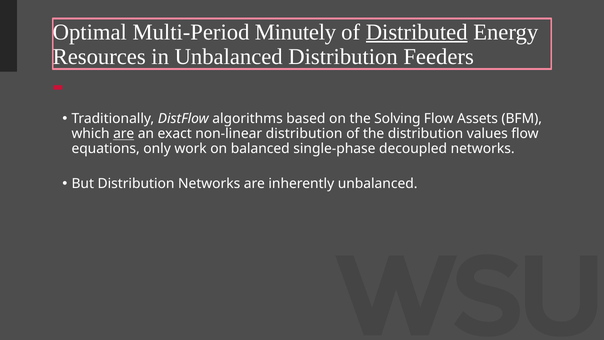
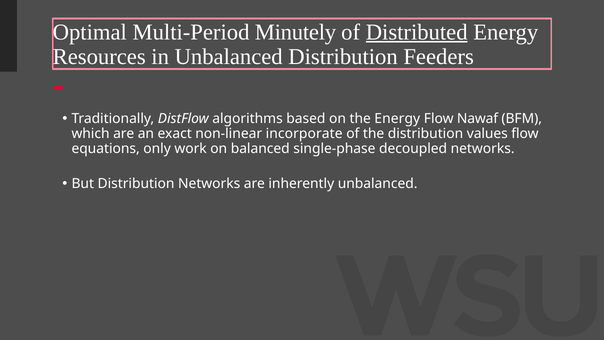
the Solving: Solving -> Energy (397, 119)
Assets: Assets -> Nawaf (478, 119)
are underline: present -> none (124, 134)
non-linear distribution: distribution -> incorporate (304, 134)
